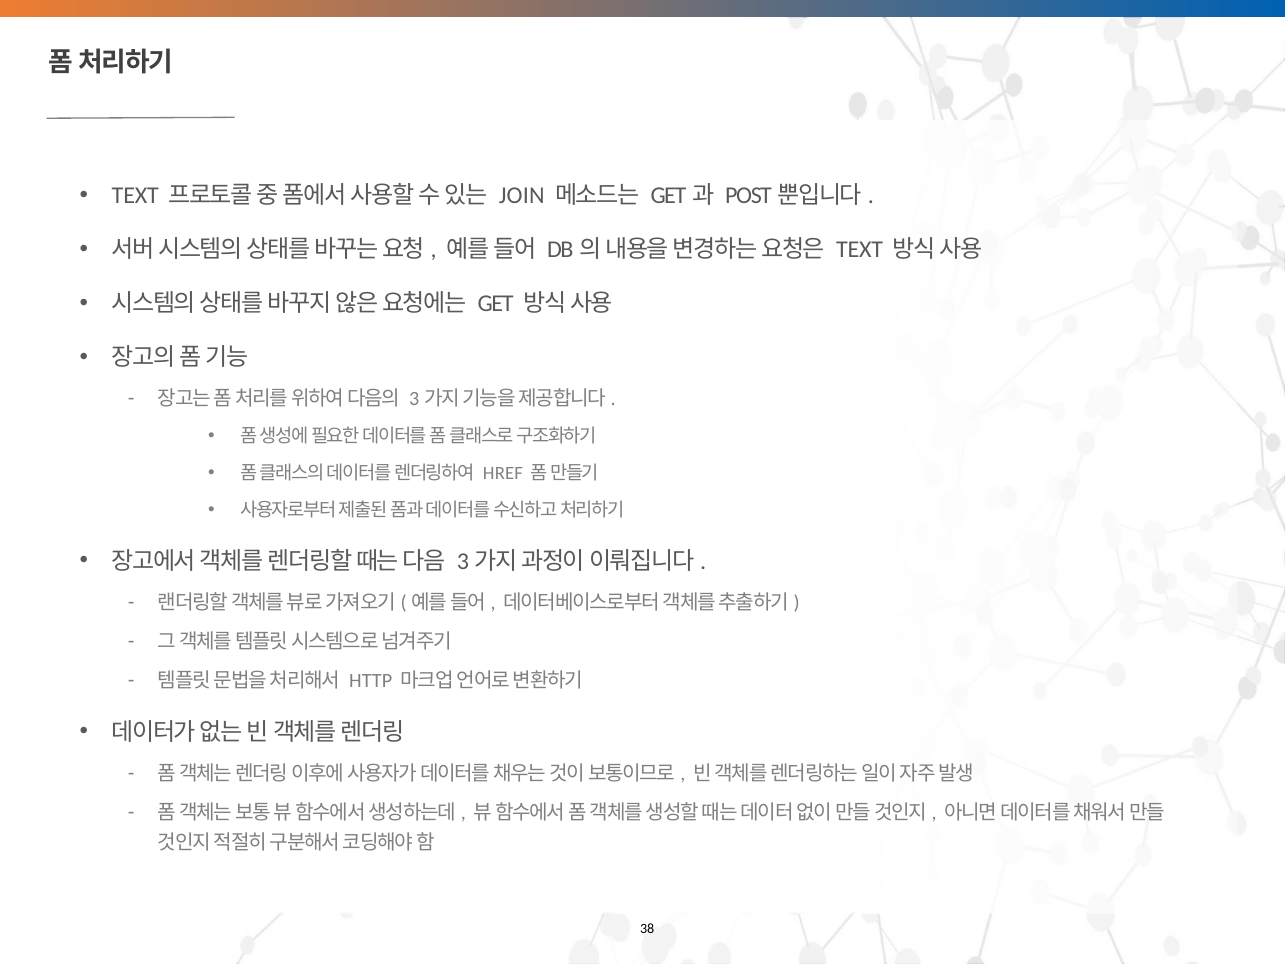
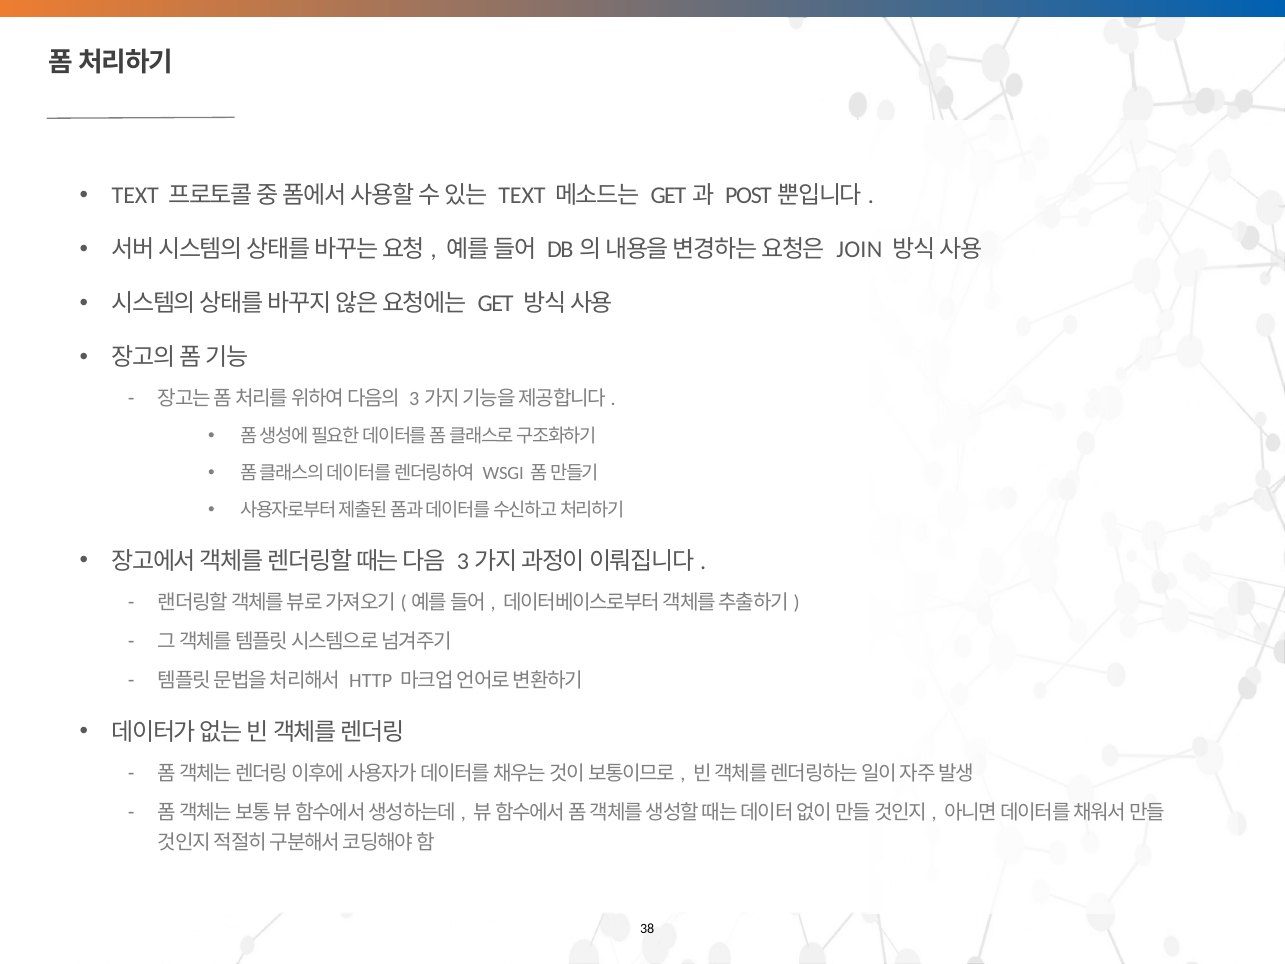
JOIN: JOIN -> TEXT (522, 196)
TEXT: TEXT -> JOIN (859, 250)
HREF: HREF -> WSGI (503, 473)
